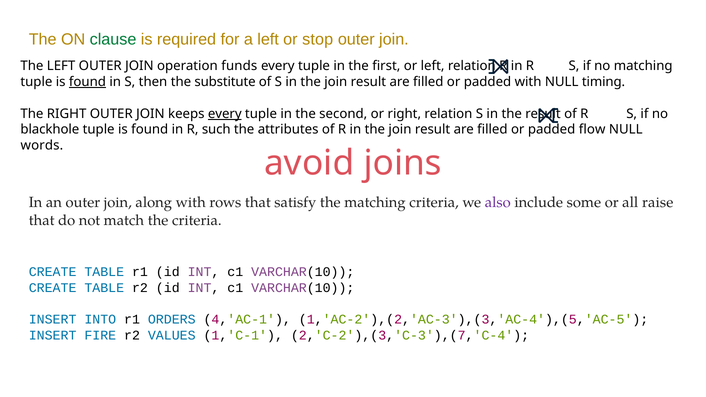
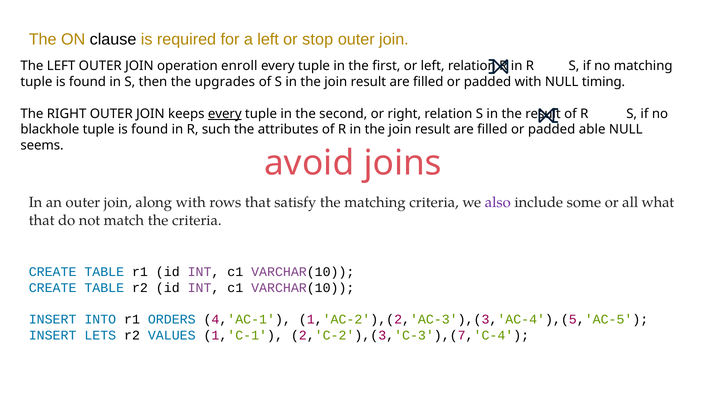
clause colour: green -> black (113, 40)
funds: funds -> enroll (239, 66)
found underline: present -> none (87, 82)
substitute: substitute -> upgrades (225, 82)
flow: flow -> able (592, 130)
words: words -> seems (42, 146)
raise: raise -> what (658, 203)
FIRE: FIRE -> LETS (100, 336)
